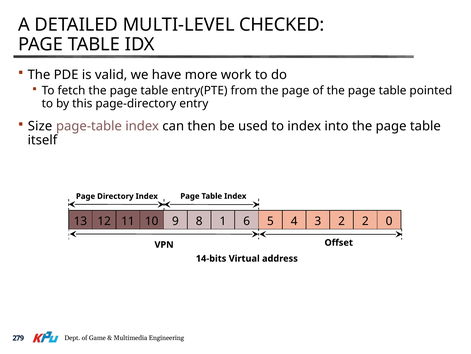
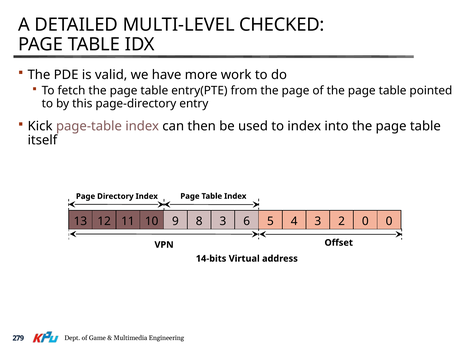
Size: Size -> Kick (40, 126)
8 1: 1 -> 3 (223, 221)
2 2: 2 -> 0 (365, 221)
